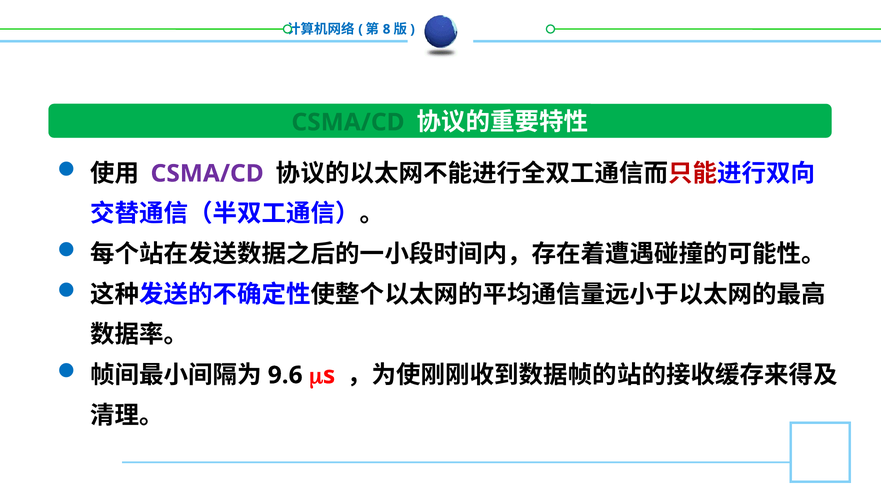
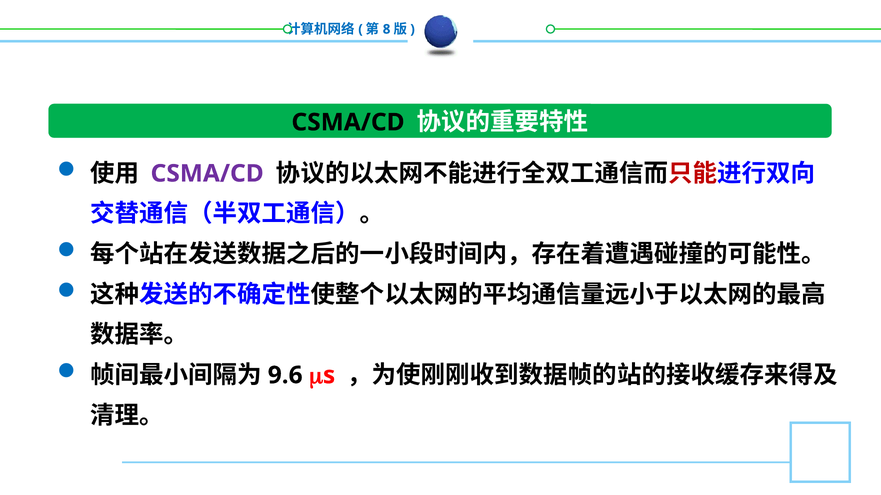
CSMA/CD colour: green -> black (348, 122)
